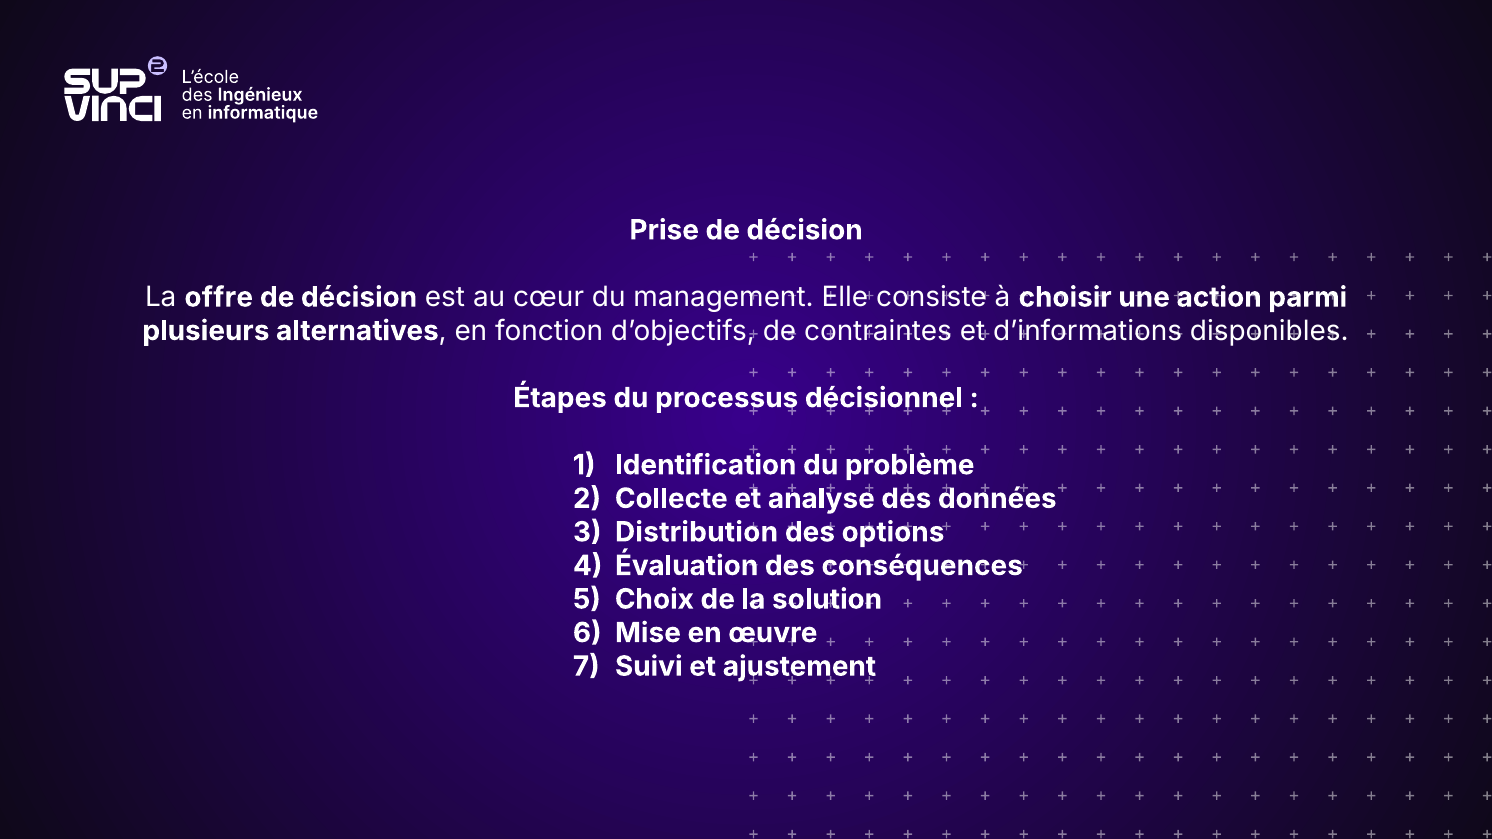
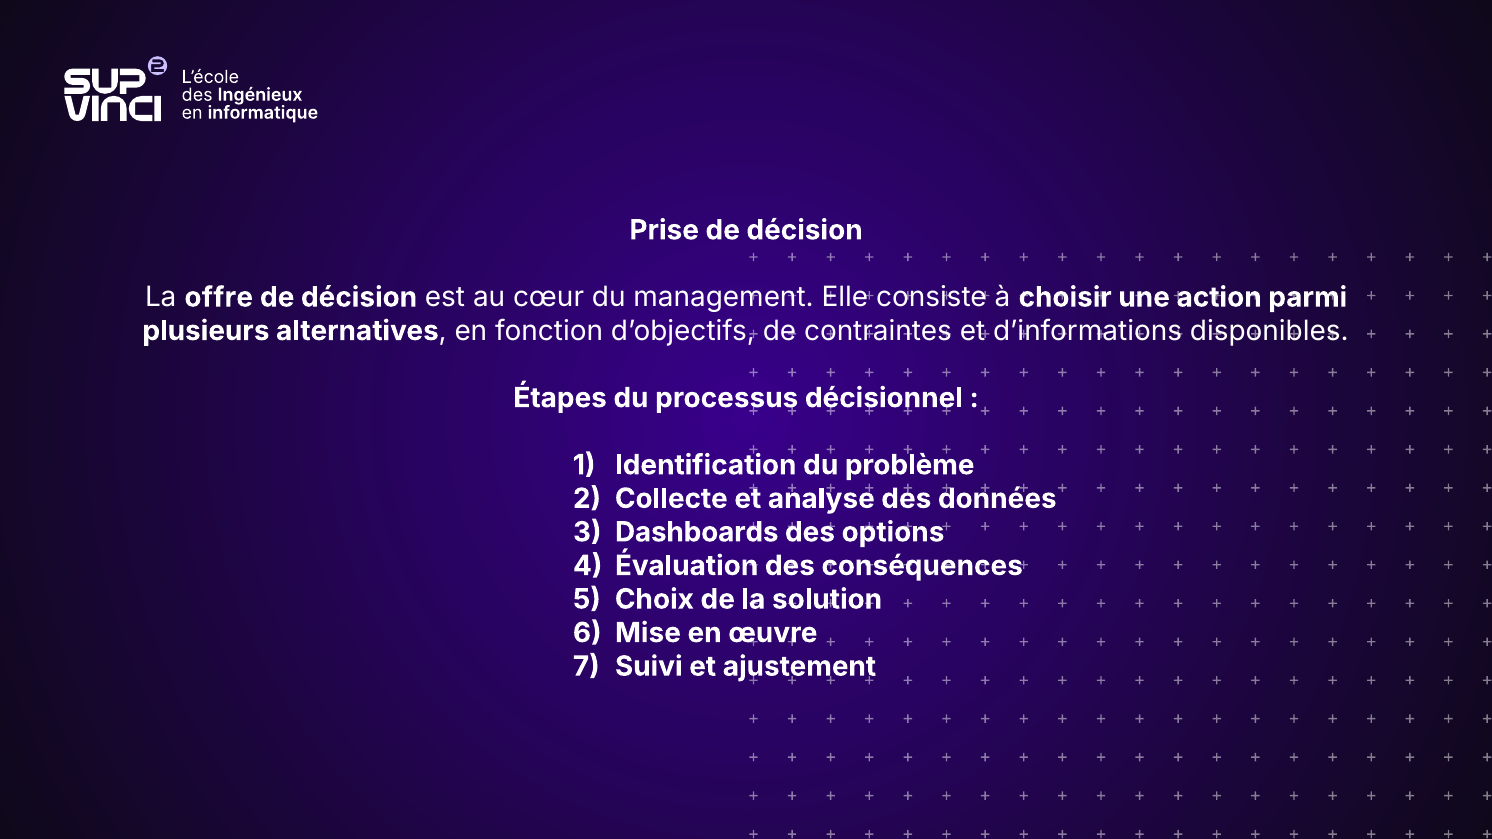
Distribution: Distribution -> Dashboards (697, 532)
